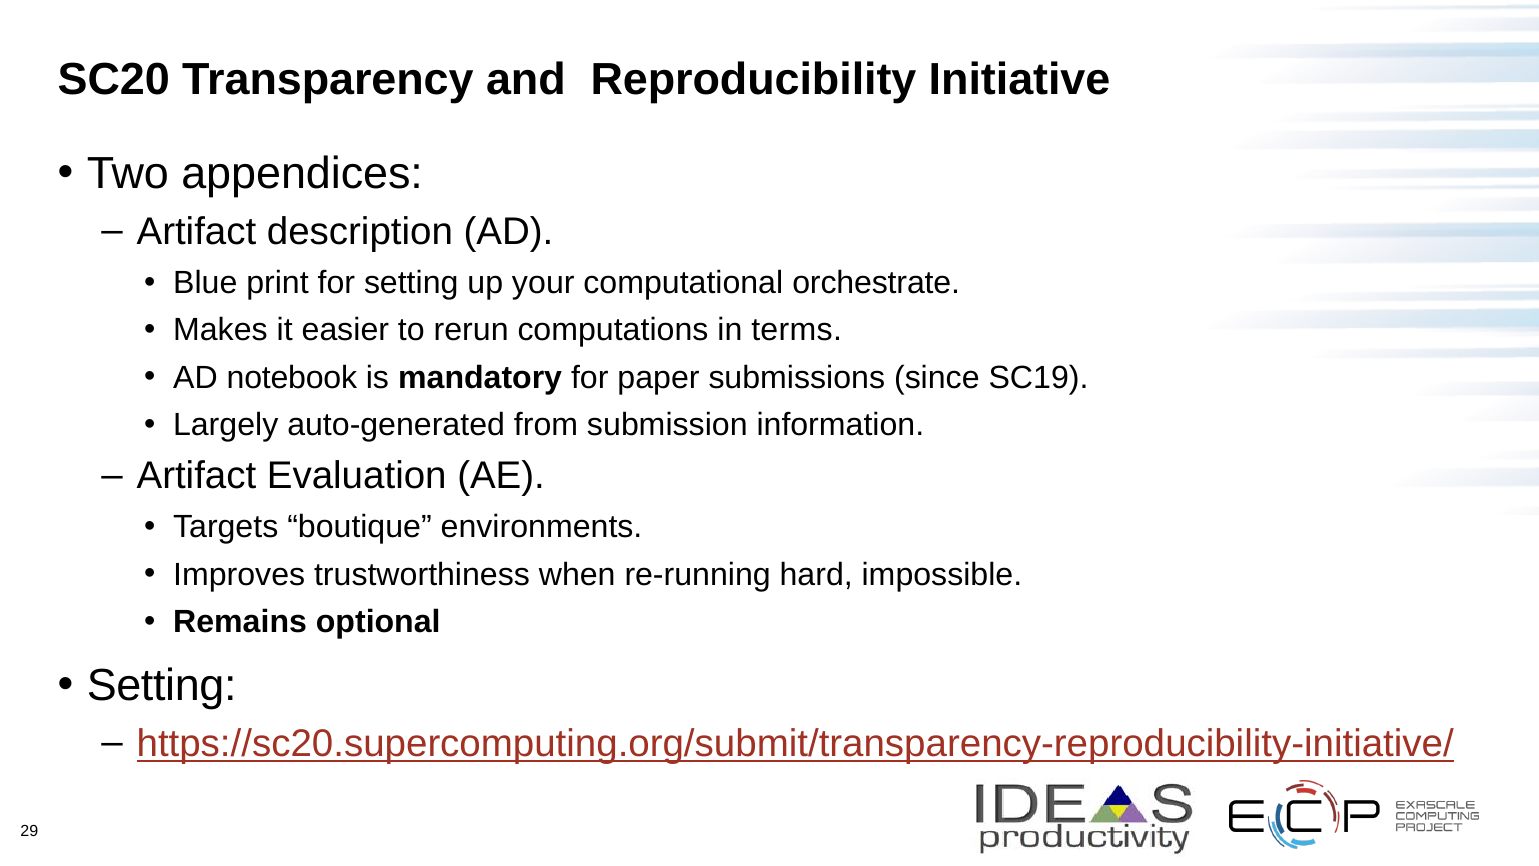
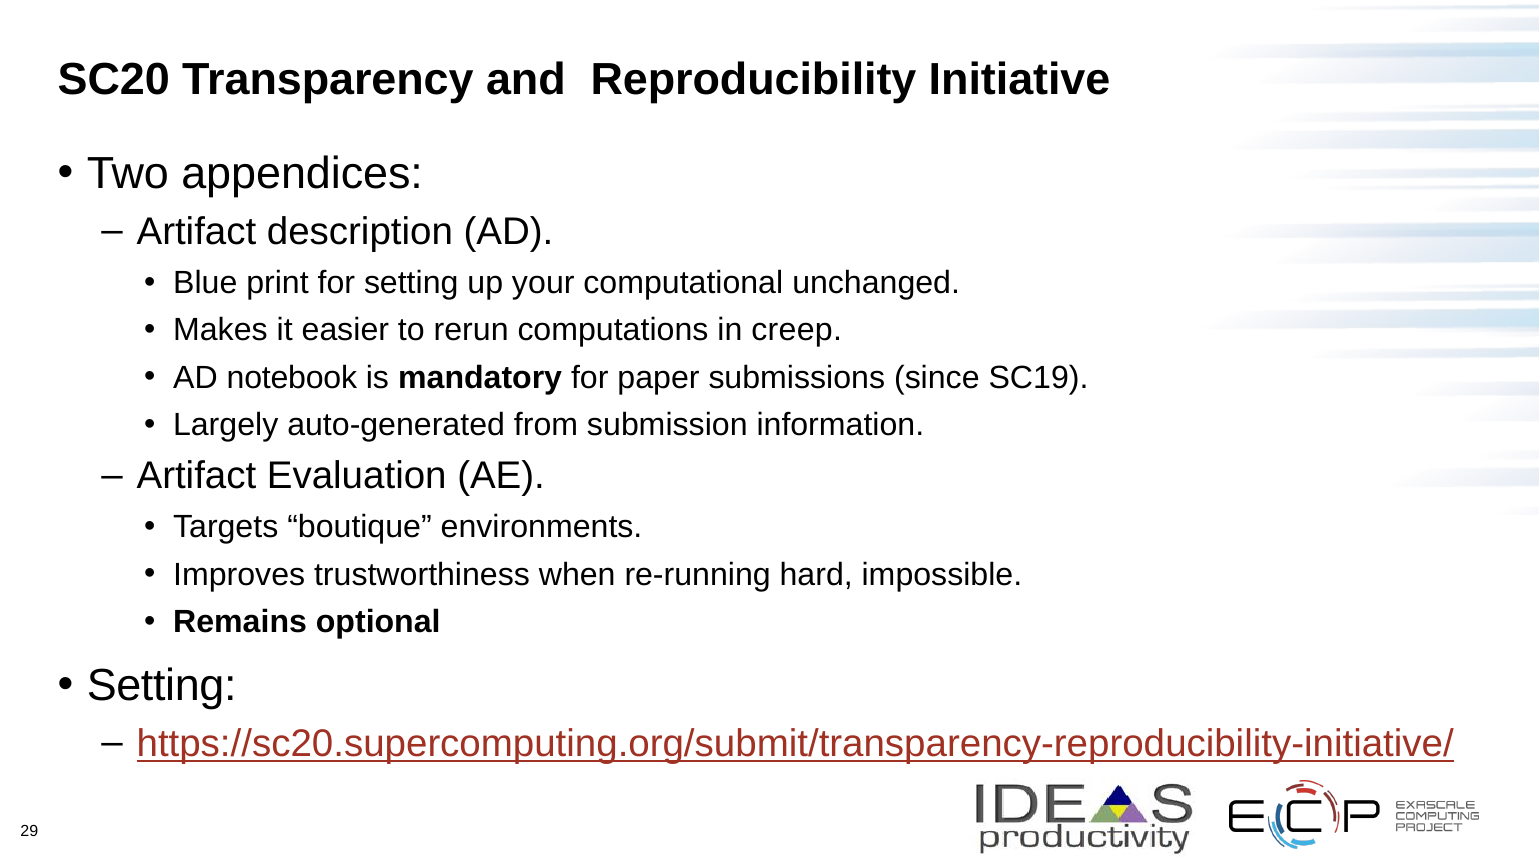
orchestrate: orchestrate -> unchanged (876, 283)
terms: terms -> creep (797, 330)
